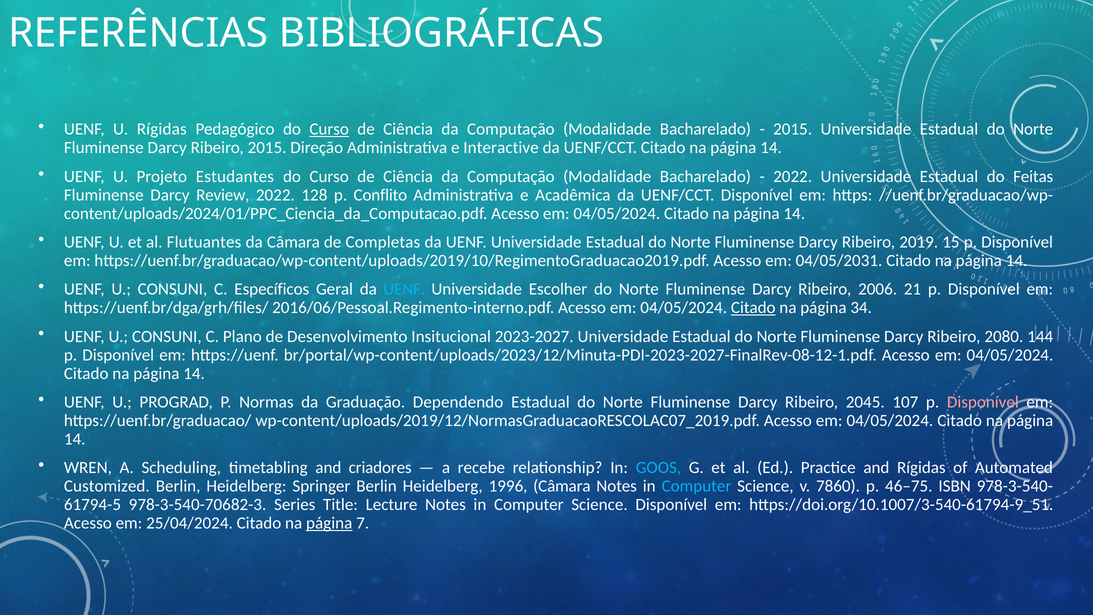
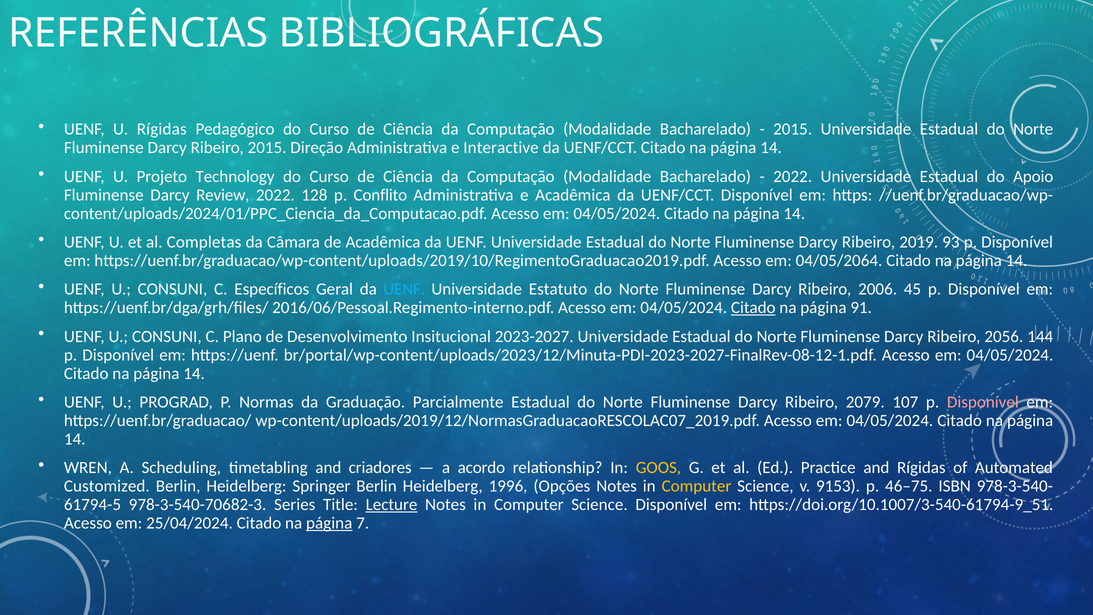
Curso underline: present -> none (329, 129)
Estudantes: Estudantes -> Technology (235, 176)
Feitas: Feitas -> Apoio (1033, 176)
Flutuantes: Flutuantes -> Completas (204, 242)
de Completas: Completas -> Acadêmica (383, 242)
15: 15 -> 93 (951, 242)
04/05/2031: 04/05/2031 -> 04/05/2064 (839, 261)
Escolher: Escolher -> Estatuto (558, 289)
21: 21 -> 45 (912, 289)
34: 34 -> 91 (861, 308)
2080: 2080 -> 2056 (1004, 336)
Dependendo: Dependendo -> Parcialmente (458, 402)
2045: 2045 -> 2079 (865, 402)
recebe: recebe -> acordo (481, 468)
GOOS colour: light blue -> yellow (658, 468)
1996 Câmara: Câmara -> Opções (562, 486)
Computer colour: light blue -> yellow (696, 486)
7860: 7860 -> 9153 (838, 486)
Lecture underline: none -> present (392, 505)
